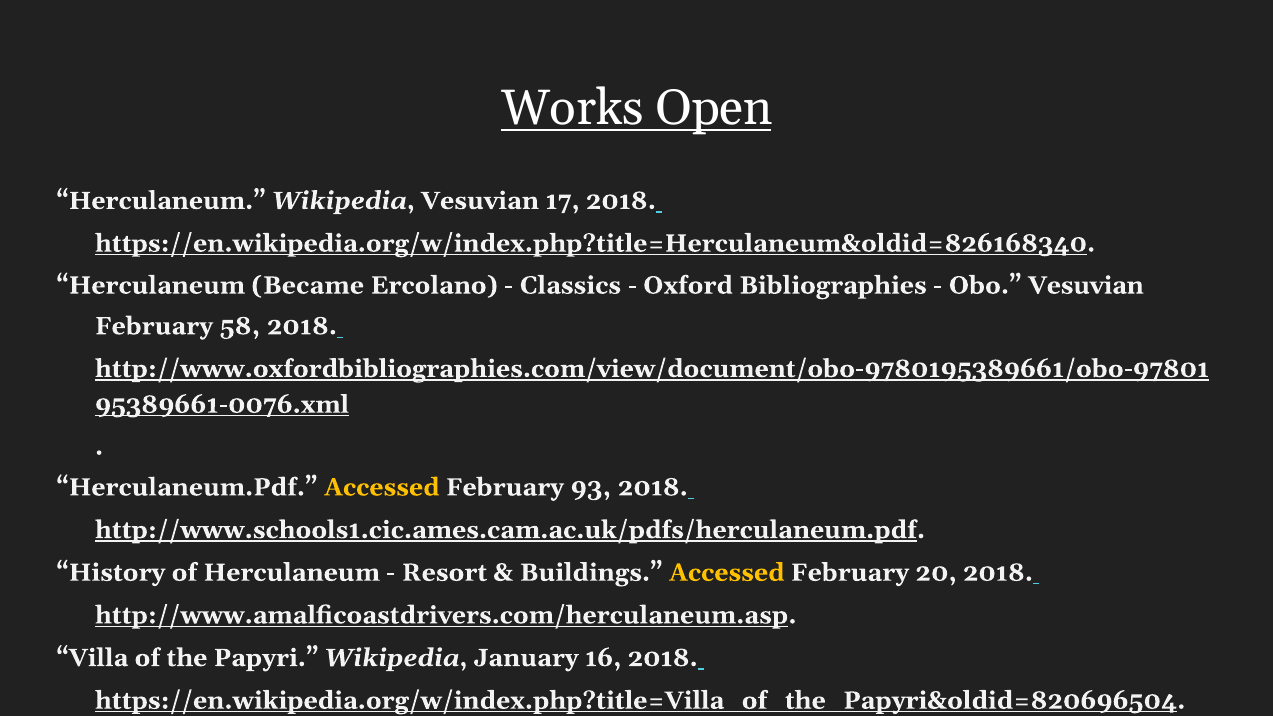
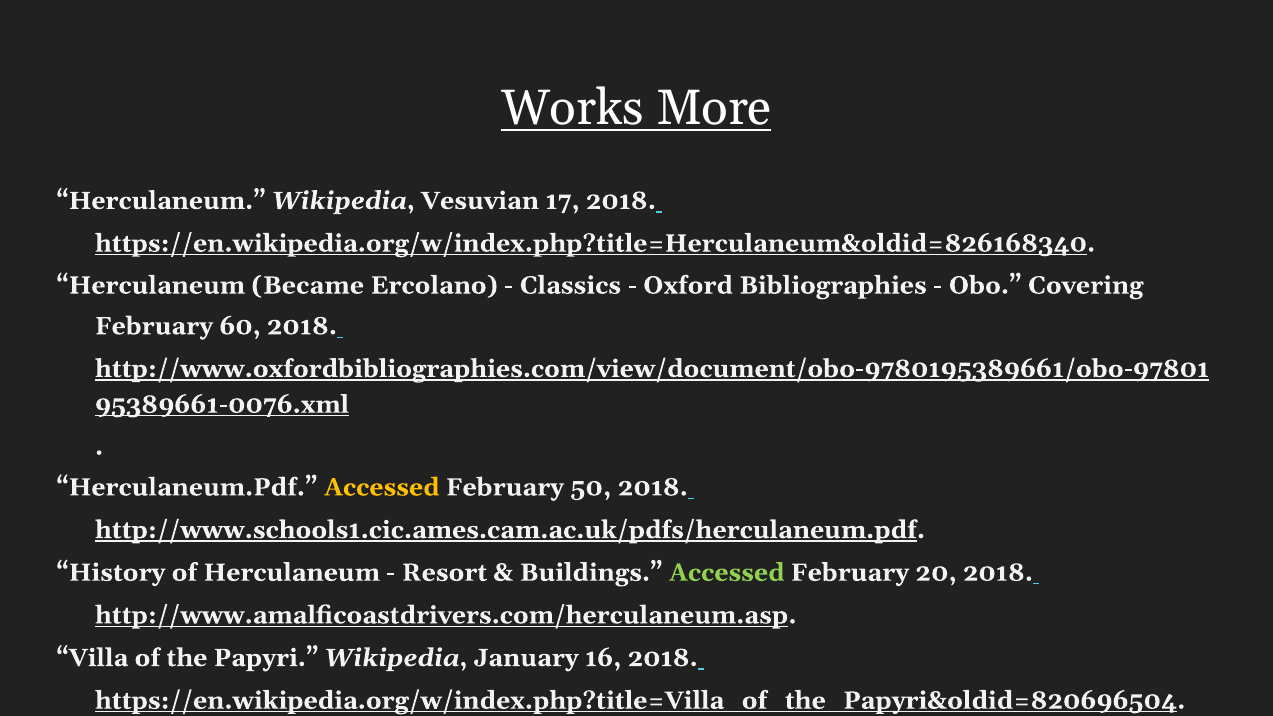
Open: Open -> More (714, 108)
Obo Vesuvian: Vesuvian -> Covering (1086, 285)
58: 58 -> 60 (240, 326)
93: 93 -> 50 (591, 487)
Accessed colour: yellow -> light green (727, 573)
